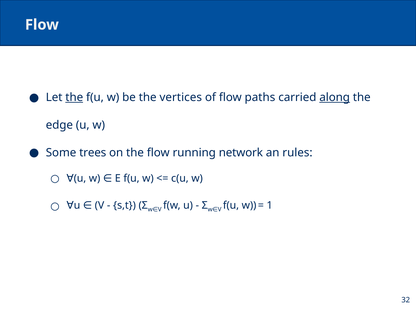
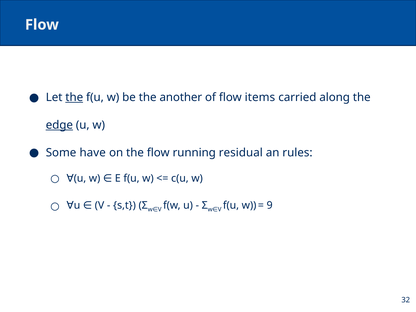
vertices: vertices -> another (181, 97)
paths: paths -> items (260, 97)
along underline: present -> none (335, 97)
edge underline: none -> present (59, 125)
trees: trees -> have (93, 153)
network: network -> residual (241, 153)
1: 1 -> 9 (270, 205)
